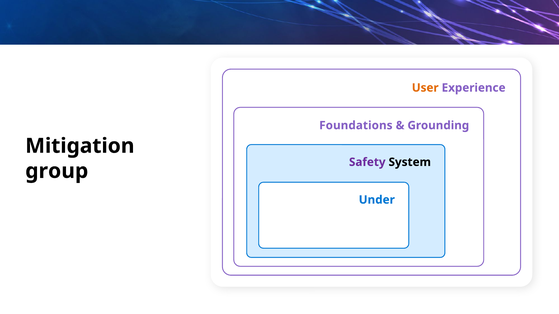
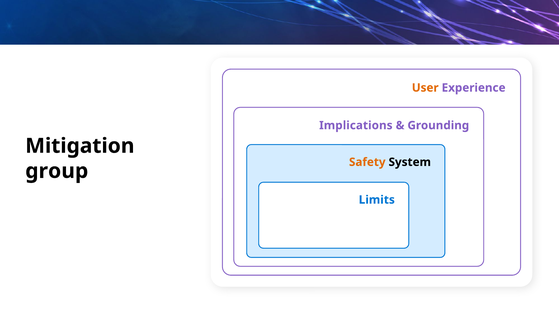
Foundations: Foundations -> Implications (356, 126)
Safety colour: purple -> orange (367, 162)
Under: Under -> Limits (377, 200)
